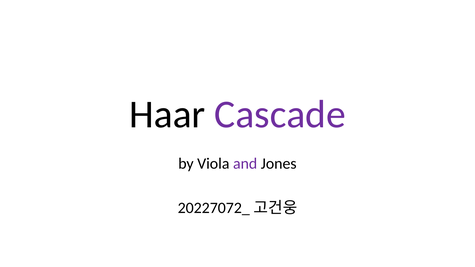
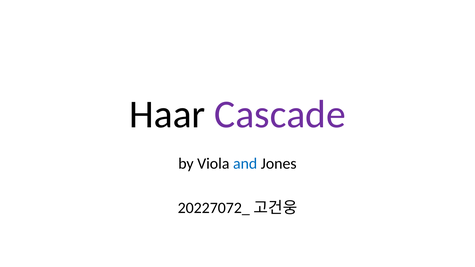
and colour: purple -> blue (245, 164)
